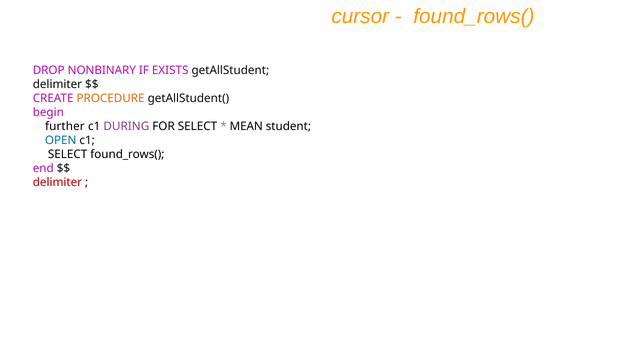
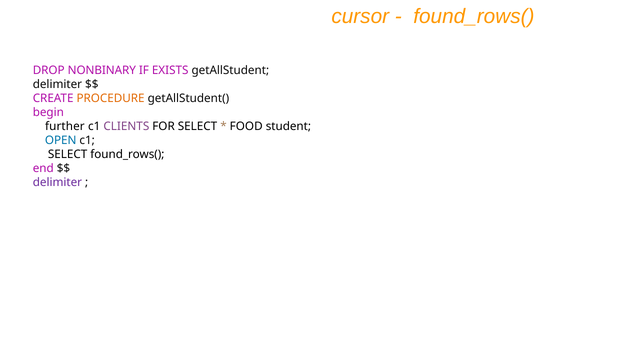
DURING: DURING -> CLIENTS (126, 126)
MEAN: MEAN -> FOOD (246, 126)
delimiter colour: red -> purple (57, 182)
